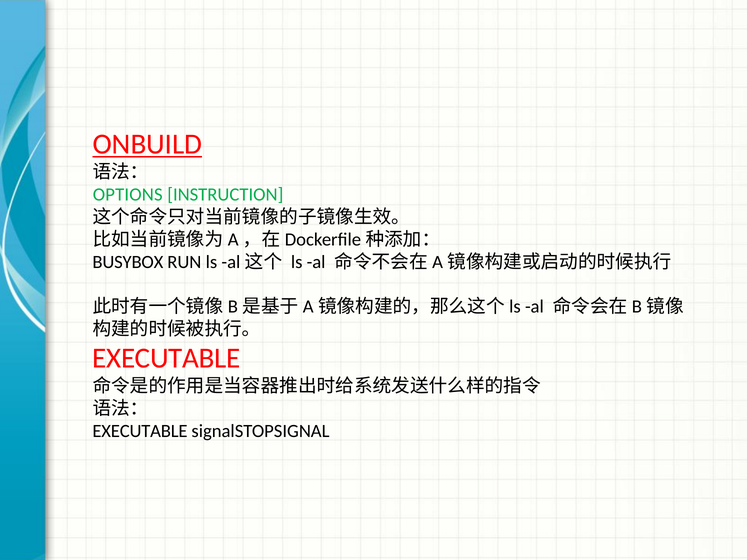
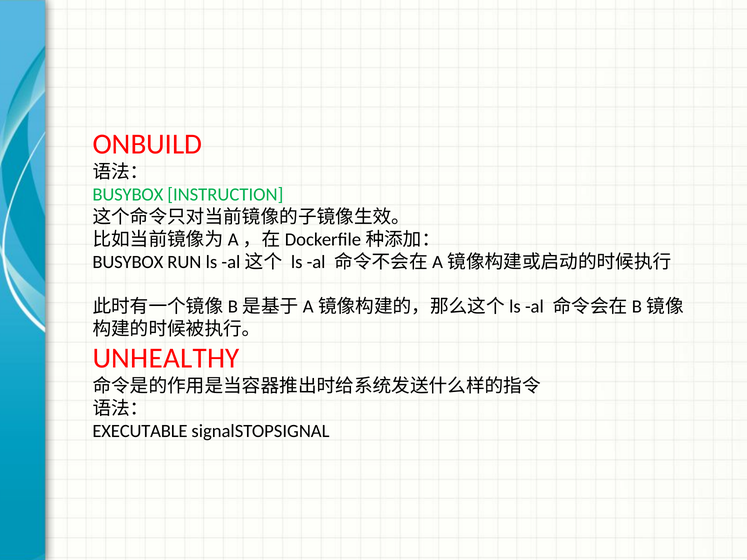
ONBUILD underline: present -> none (147, 144)
OPTIONS: OPTIONS -> BUSYBOX (128, 195)
EXECUTABLE: EXECUTABLE -> UNHEALTHY (166, 359)
